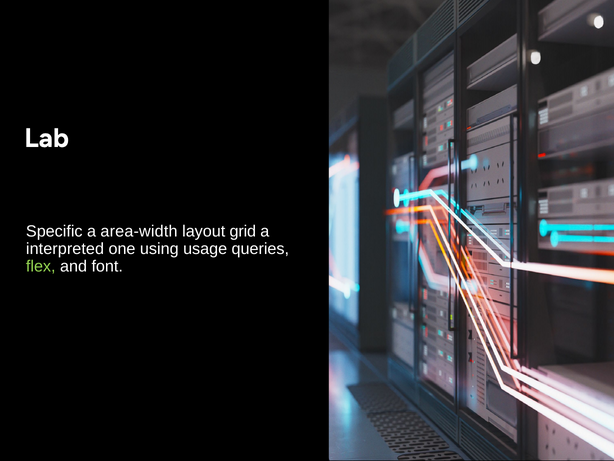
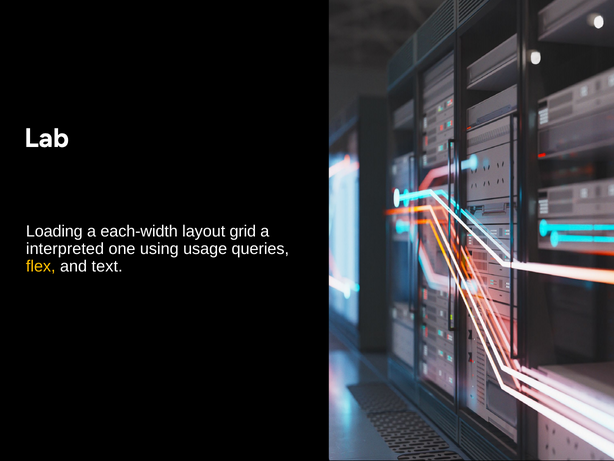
Specific: Specific -> Loading (54, 231)
area-width: area-width -> each-width (139, 231)
flex colour: light green -> yellow (41, 266)
font: font -> text (107, 266)
